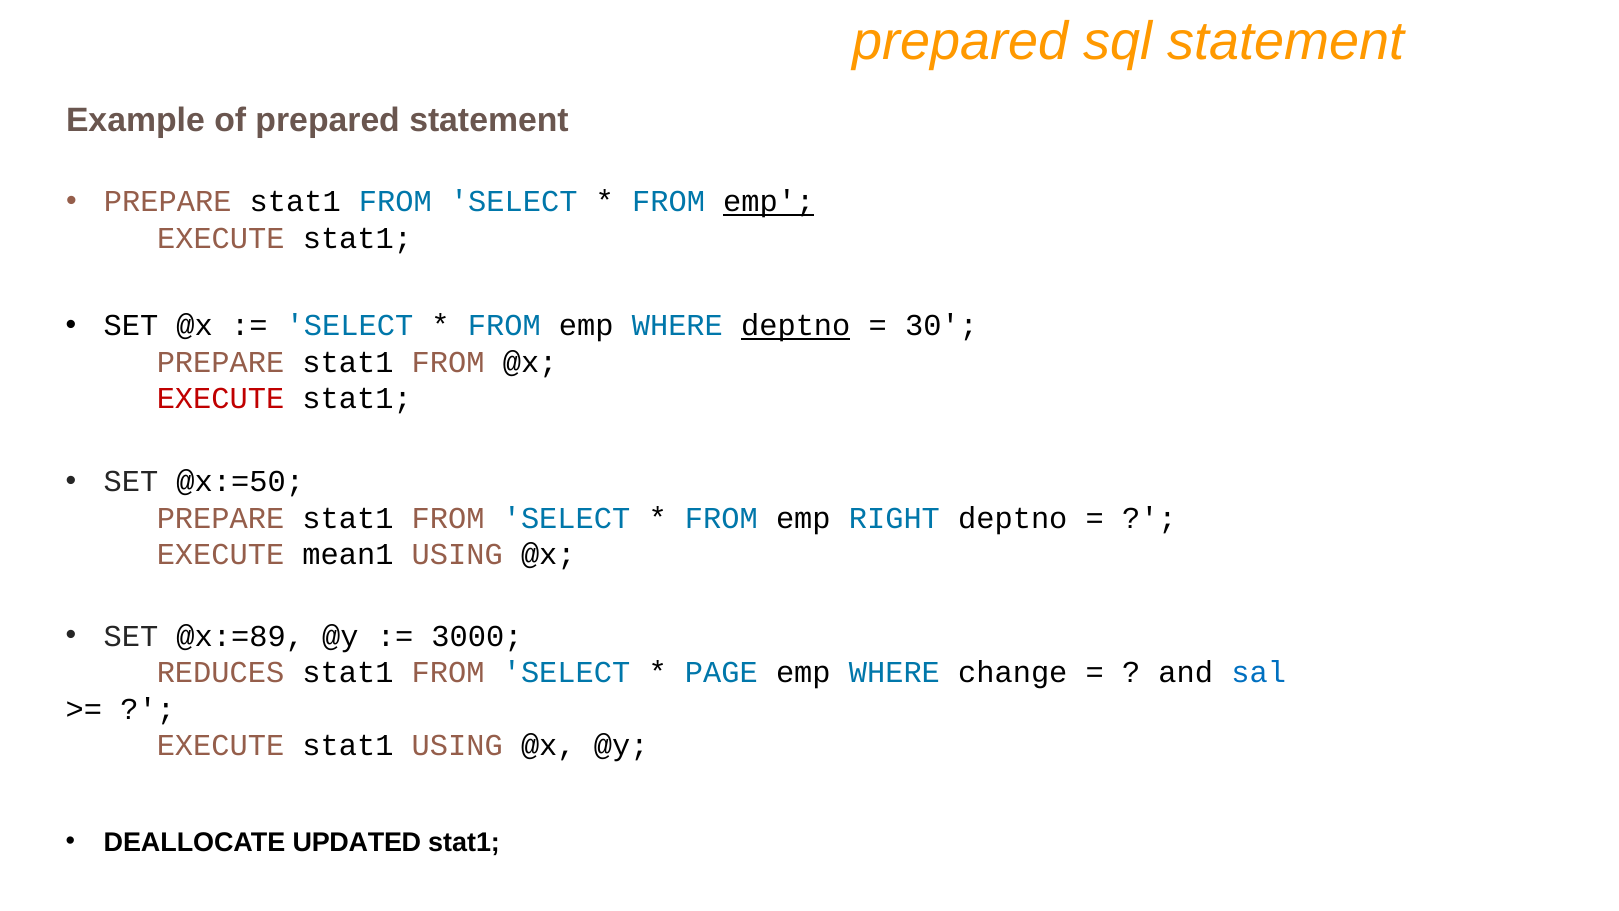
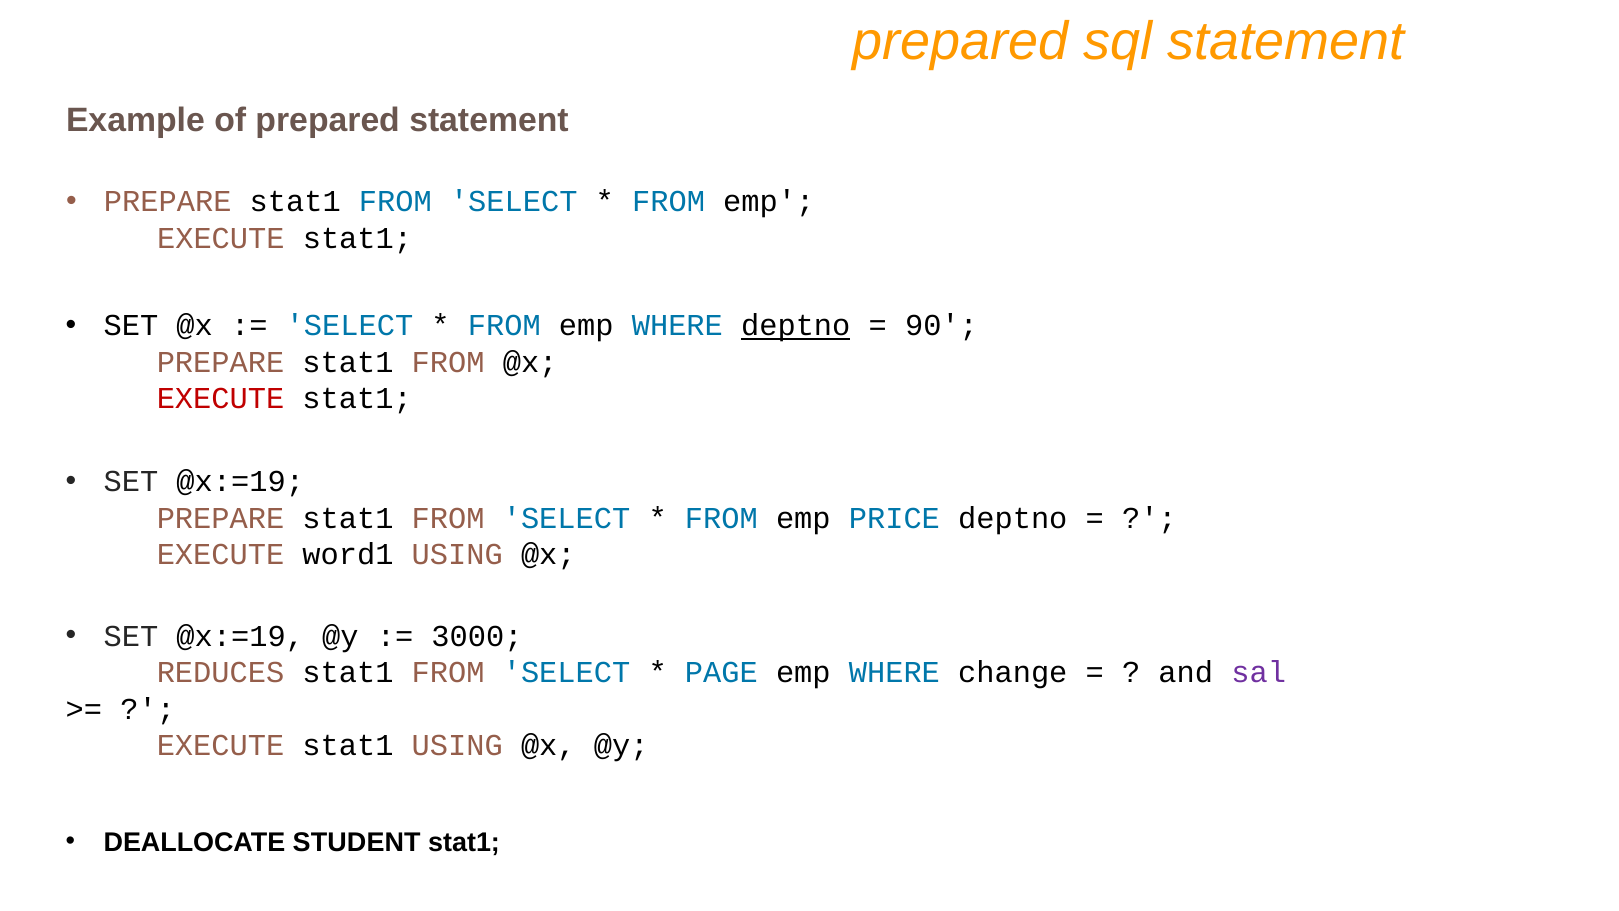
emp underline: present -> none (769, 202)
30: 30 -> 90 (941, 326)
@x:=50: @x:=50 -> @x:=19 (240, 482)
RIGHT: RIGHT -> PRICE (894, 518)
mean1: mean1 -> word1 (348, 554)
@x:=89: @x:=89 -> @x:=19 (240, 636)
sal colour: blue -> purple (1259, 673)
UPDATED: UPDATED -> STUDENT (357, 842)
